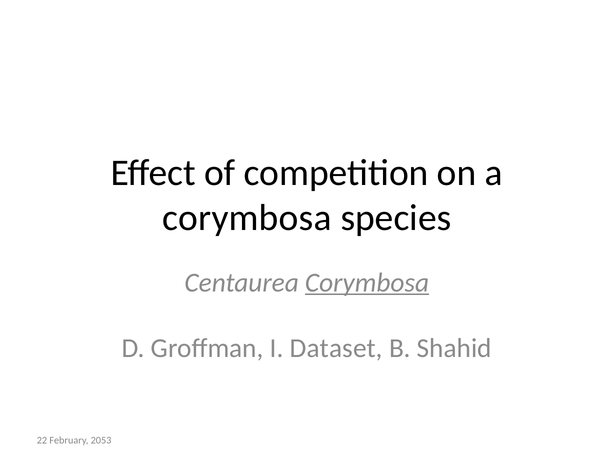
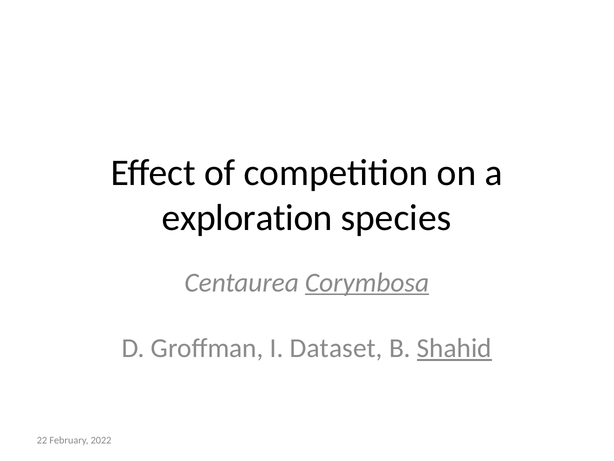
corymbosa: corymbosa -> exploration (247, 218)
Shahid underline: none -> present (454, 348)
2053: 2053 -> 2022 (101, 440)
